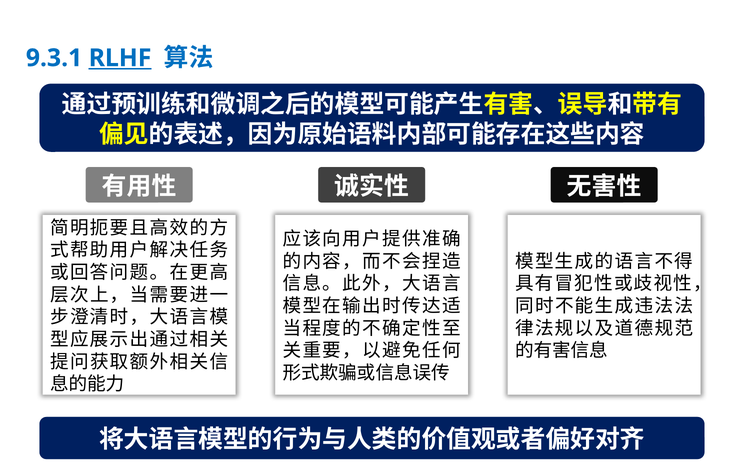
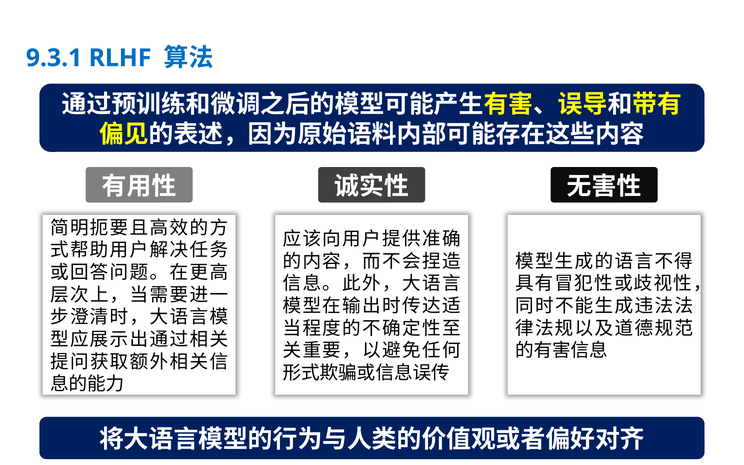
RLHF underline: present -> none (120, 58)
